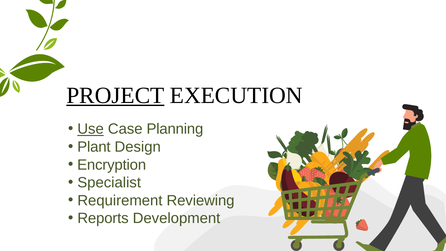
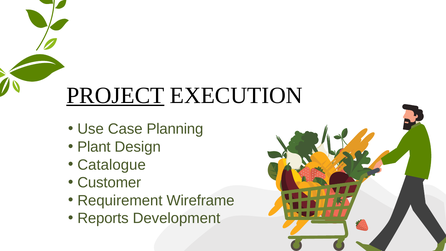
Use underline: present -> none (91, 129)
Encryption: Encryption -> Catalogue (112, 165)
Specialist: Specialist -> Customer (109, 183)
Reviewing: Reviewing -> Wireframe (201, 200)
